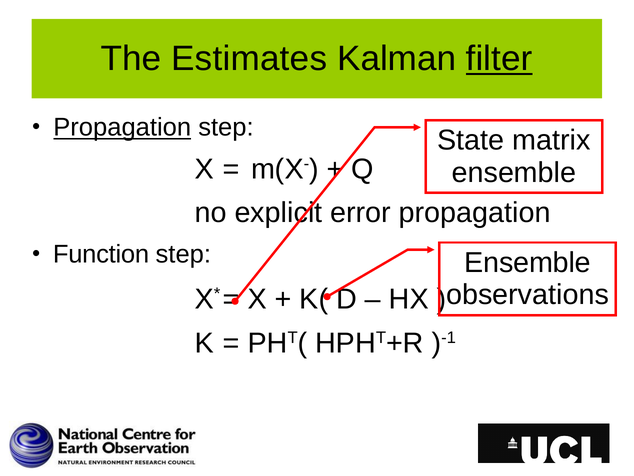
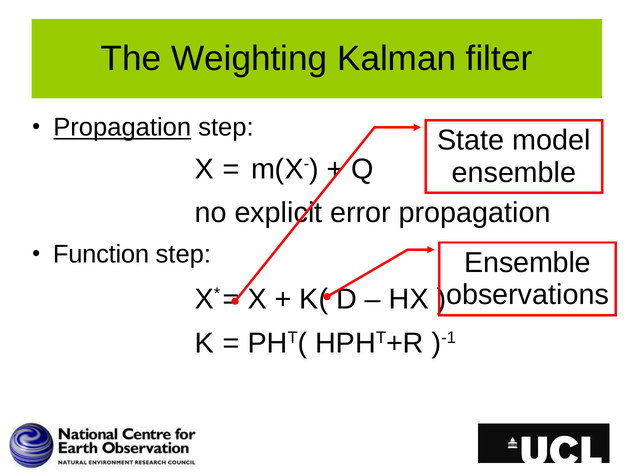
Estimates: Estimates -> Weighting (249, 59)
filter underline: present -> none (499, 59)
matrix: matrix -> model (551, 140)
